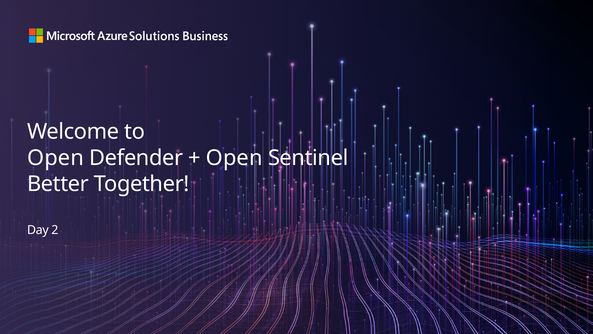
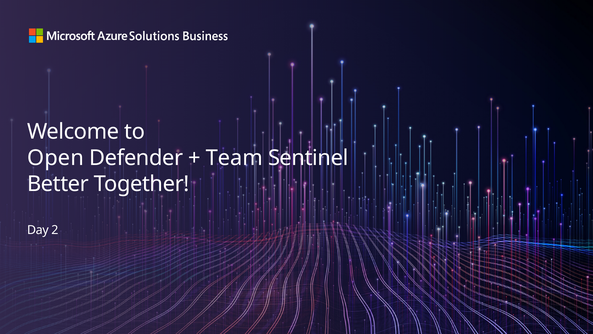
Open: Open -> Team (234, 158)
